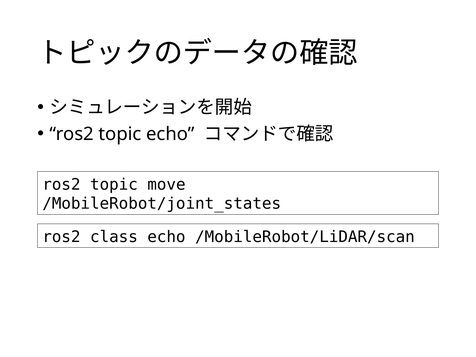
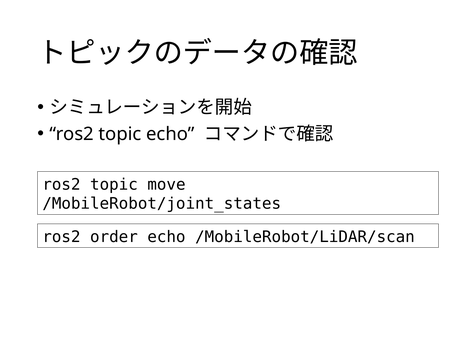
class: class -> order (114, 237)
